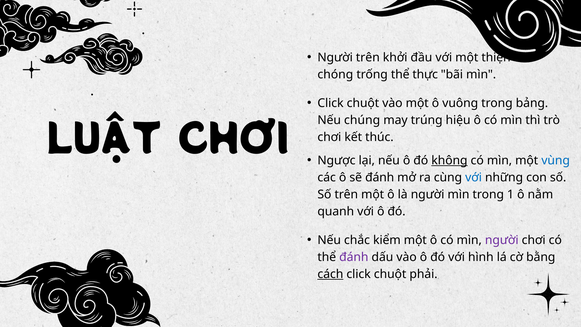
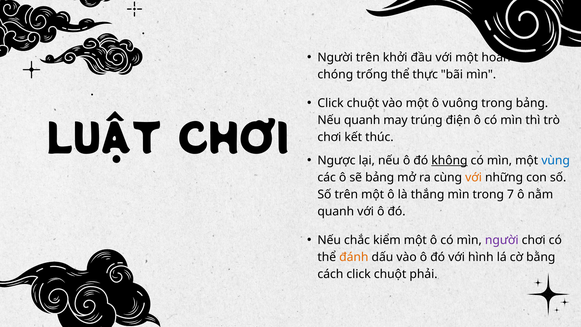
thiện: thiện -> hoàn (496, 58)
Nếu chúng: chúng -> quanh (362, 120)
hiệu: hiệu -> điện (458, 120)
sẽ đánh: đánh -> bảng (380, 177)
với colour: blue -> orange (474, 177)
là người: người -> thắng (428, 194)
1: 1 -> 7 (511, 194)
đánh colour: purple -> orange (354, 257)
cách underline: present -> none (330, 274)
